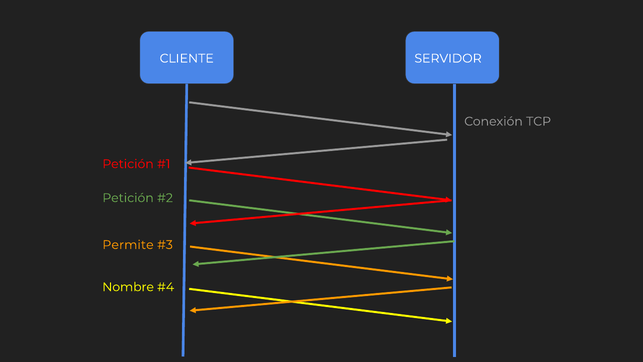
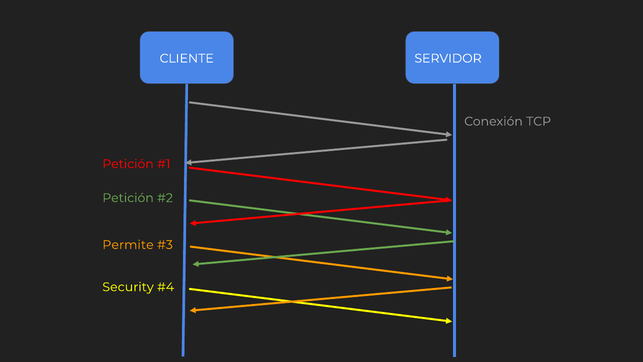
Nombre: Nombre -> Security (128, 287)
